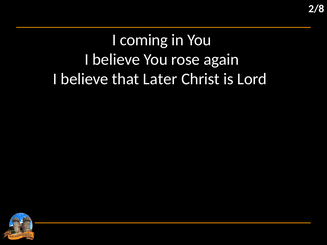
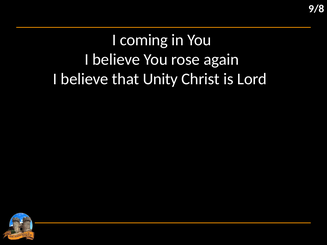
2/8: 2/8 -> 9/8 (316, 9)
Later: Later -> Unity (160, 79)
